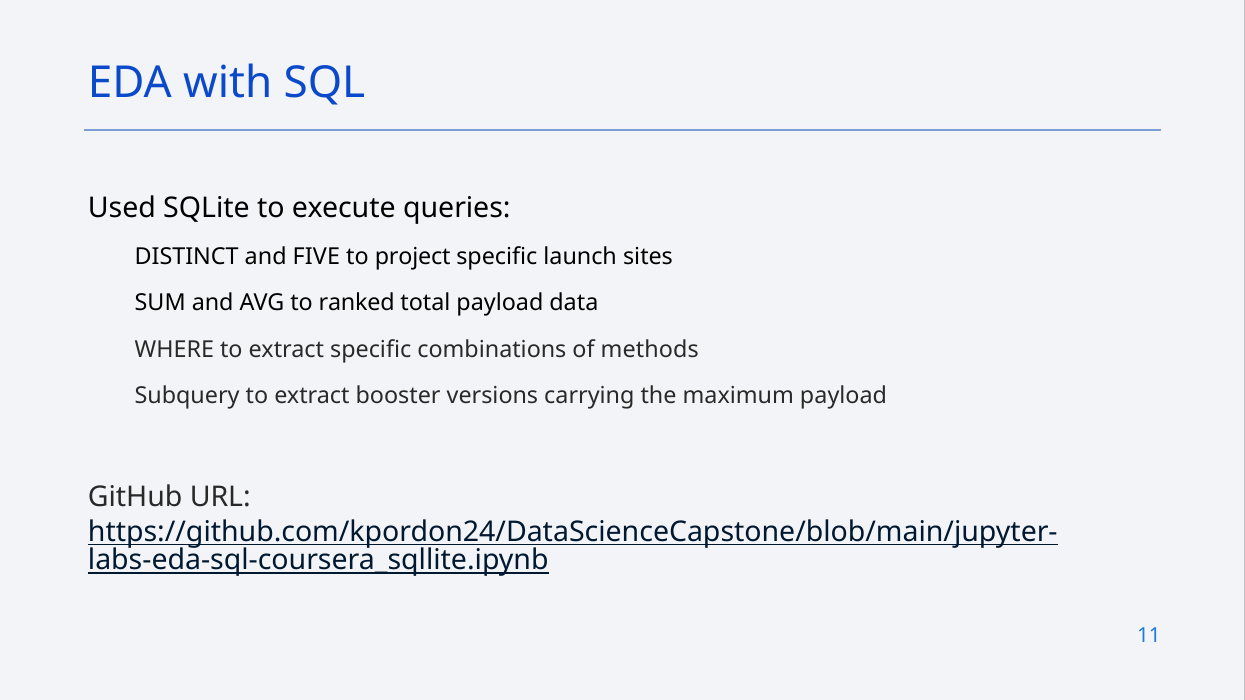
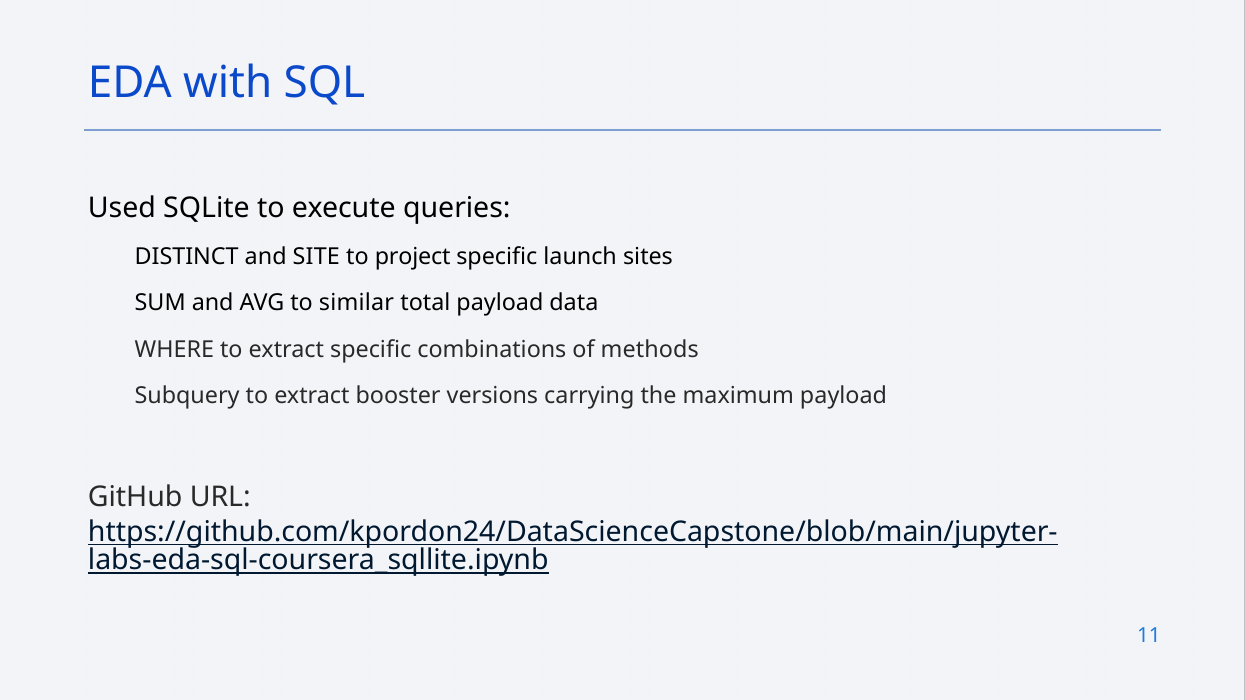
FIVE: FIVE -> SITE (316, 257)
ranked: ranked -> similar (356, 303)
